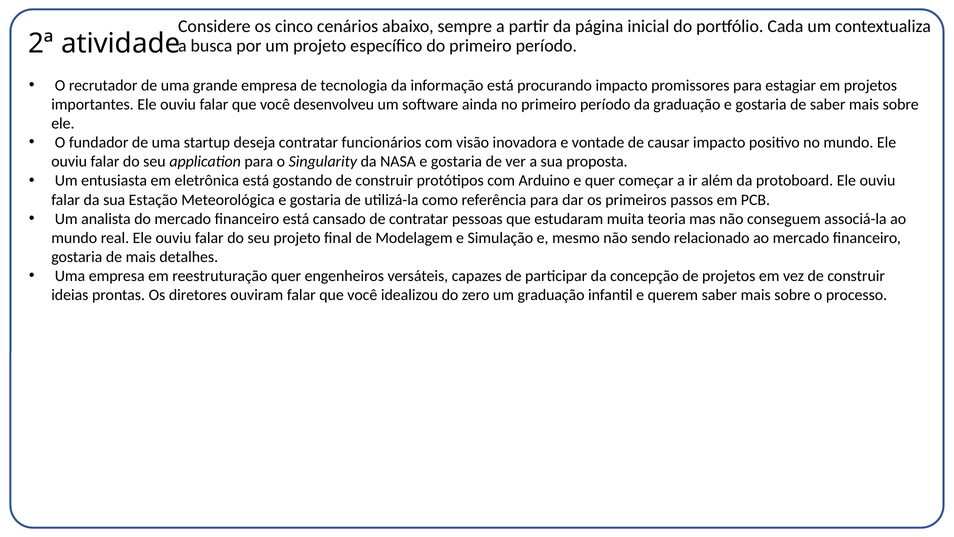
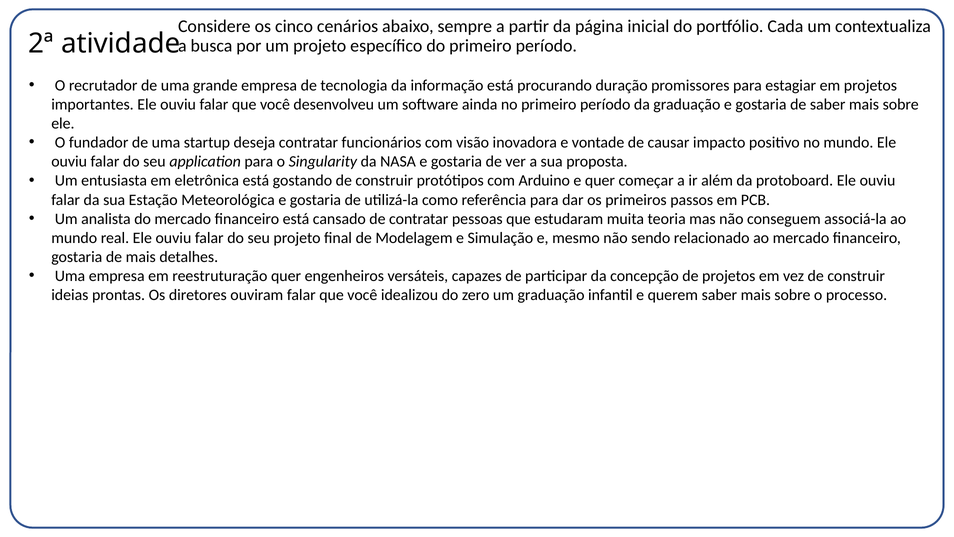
procurando impacto: impacto -> duração (622, 85)
